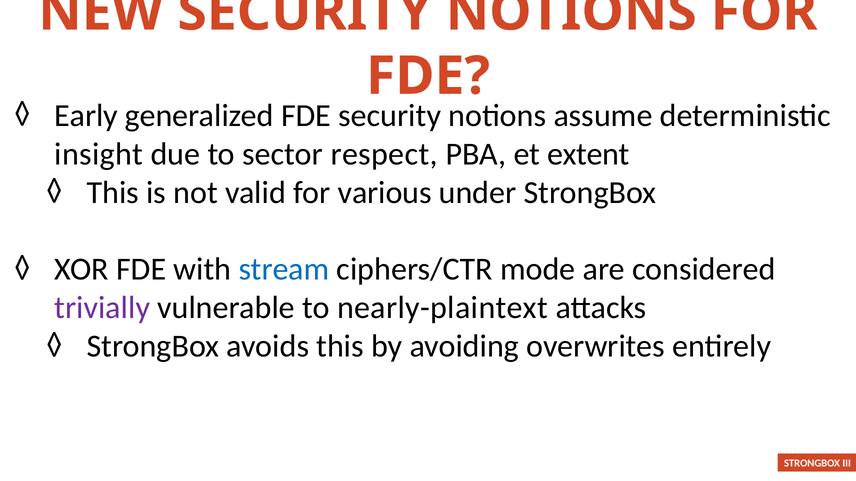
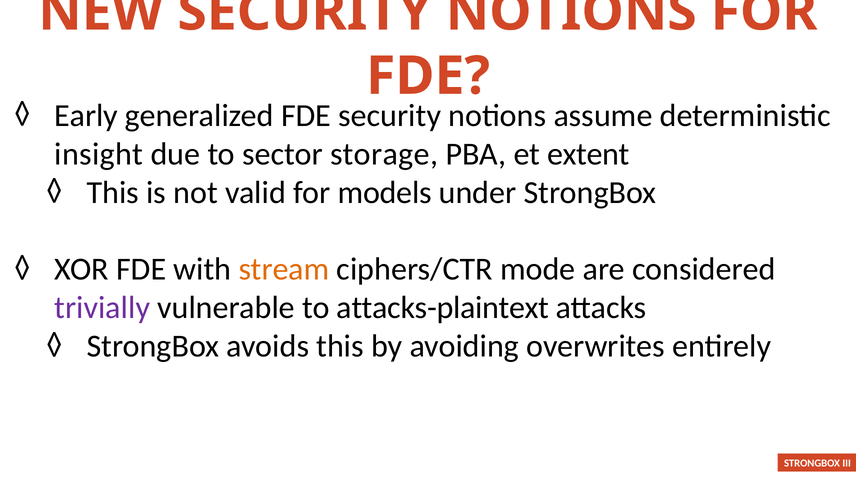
respect: respect -> storage (384, 154)
various: various -> models (385, 193)
stream colour: blue -> orange (284, 270)
nearly-plaintext: nearly-plaintext -> attacks-plaintext (443, 308)
